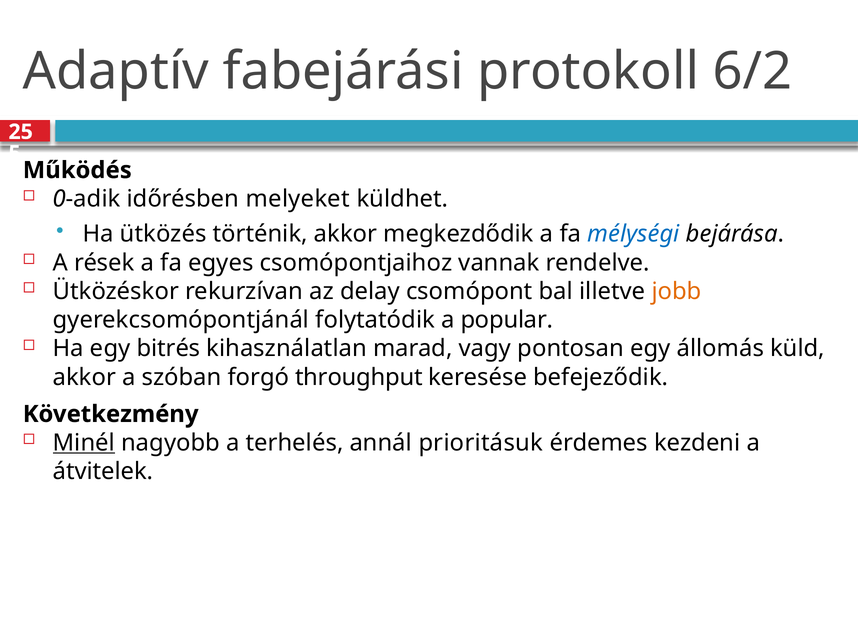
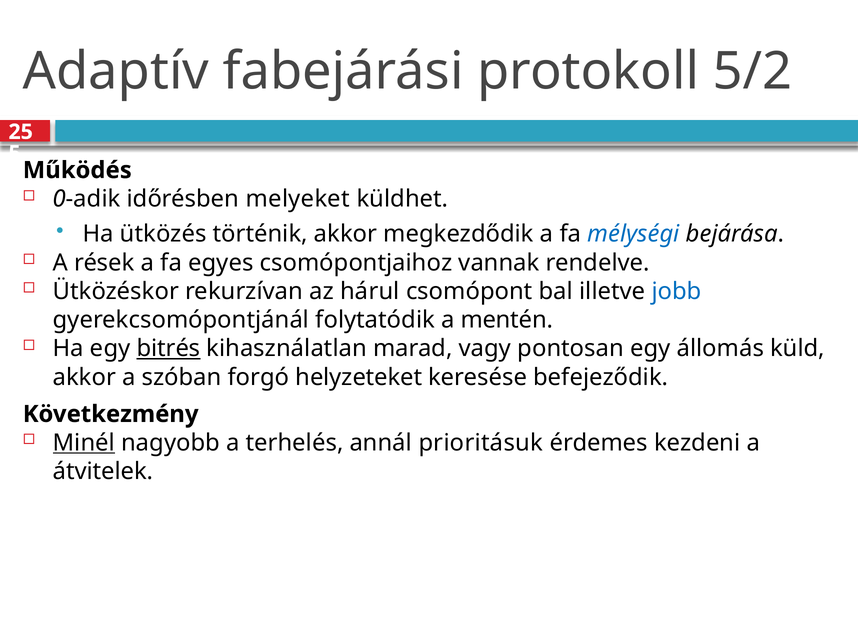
6/2: 6/2 -> 5/2 (752, 72)
delay: delay -> hárul (370, 292)
jobb colour: orange -> blue (677, 292)
popular: popular -> mentén (507, 320)
bitrés underline: none -> present (168, 349)
throughput: throughput -> helyzeteket (359, 377)
